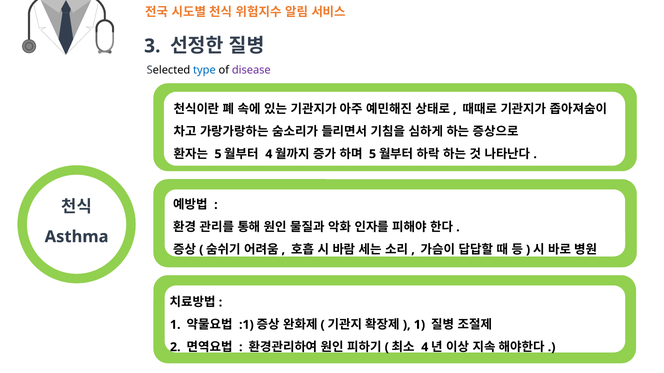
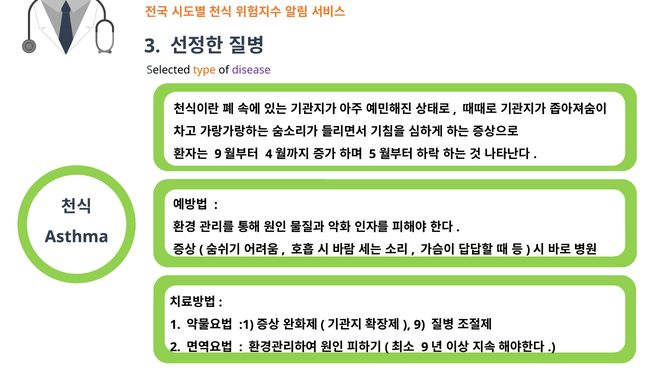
type colour: blue -> orange (204, 70)
5: 5 -> 9 (218, 154)
1: 1 -> 9 (419, 325)
4: 4 -> 9 (425, 348)
